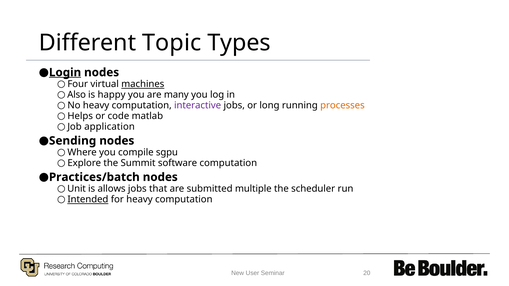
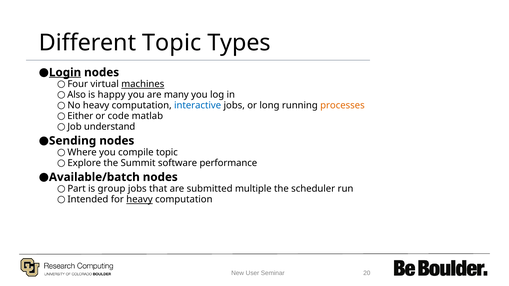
interactive colour: purple -> blue (198, 106)
Helps: Helps -> Either (80, 116)
application: application -> understand (110, 127)
compile sgpu: sgpu -> topic (167, 153)
software computation: computation -> performance (228, 163)
Practices/batch: Practices/batch -> Available/batch (94, 177)
Unit: Unit -> Part (77, 189)
allows: allows -> group (112, 189)
Intended underline: present -> none (88, 200)
heavy underline: none -> present (139, 200)
